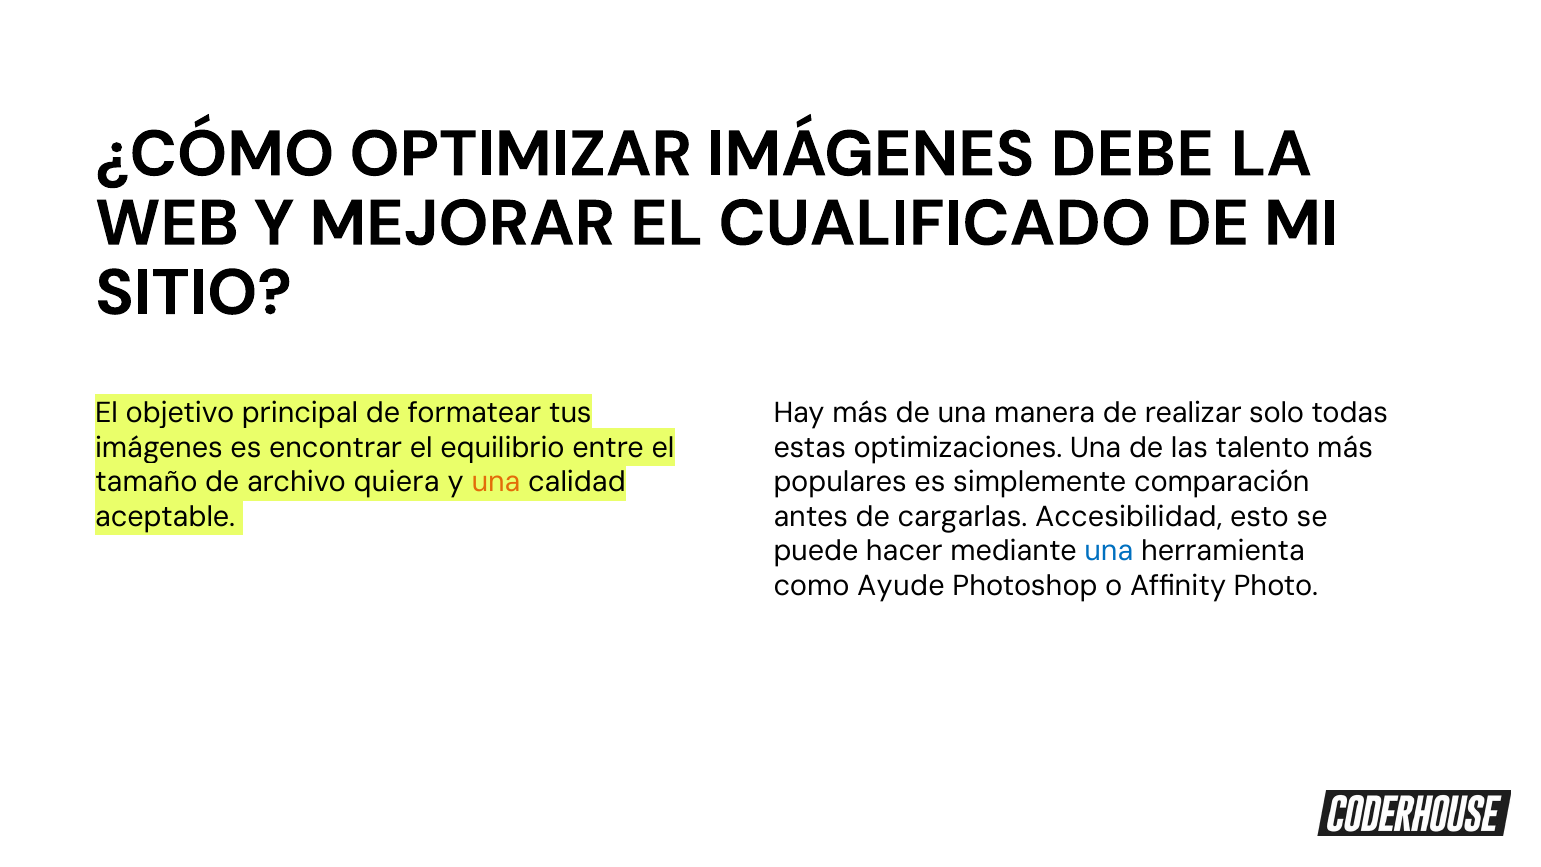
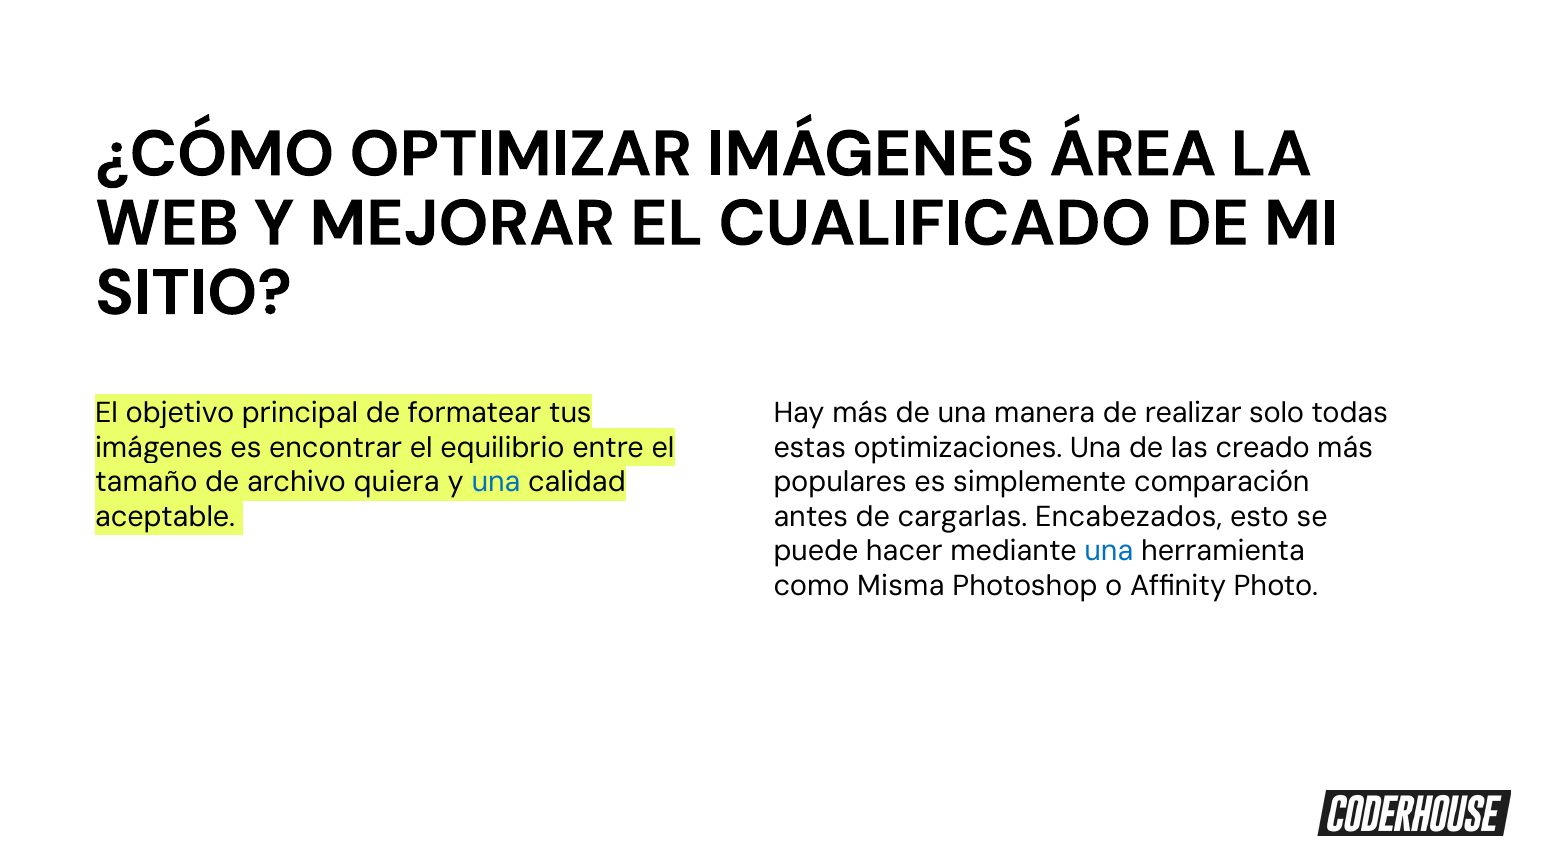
DEBE: DEBE -> ÁREA (1133, 154)
talento: talento -> creado (1263, 447)
una colour: orange -> blue (496, 482)
Accesibilidad: Accesibilidad -> Encabezados (1129, 517)
Ayude: Ayude -> Misma (901, 586)
